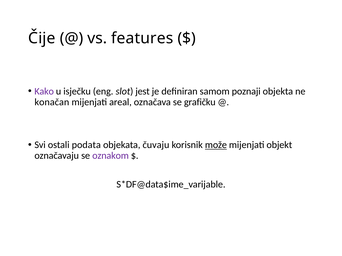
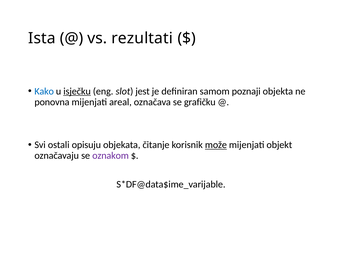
Čije: Čije -> Ista (42, 38)
features: features -> rezultati (142, 38)
Kako colour: purple -> blue (44, 91)
isječku underline: none -> present (77, 91)
konačan: konačan -> ponovna (52, 102)
podata: podata -> opisuju (86, 145)
čuvaju: čuvaju -> čitanje (156, 145)
